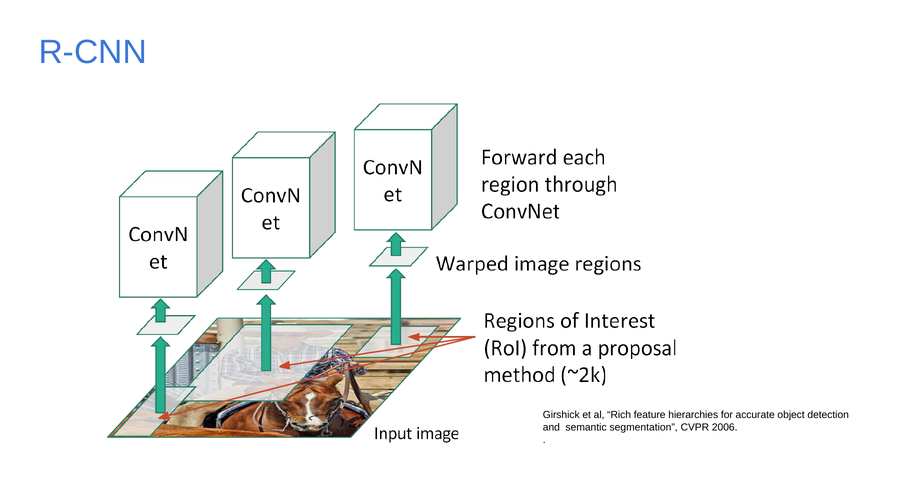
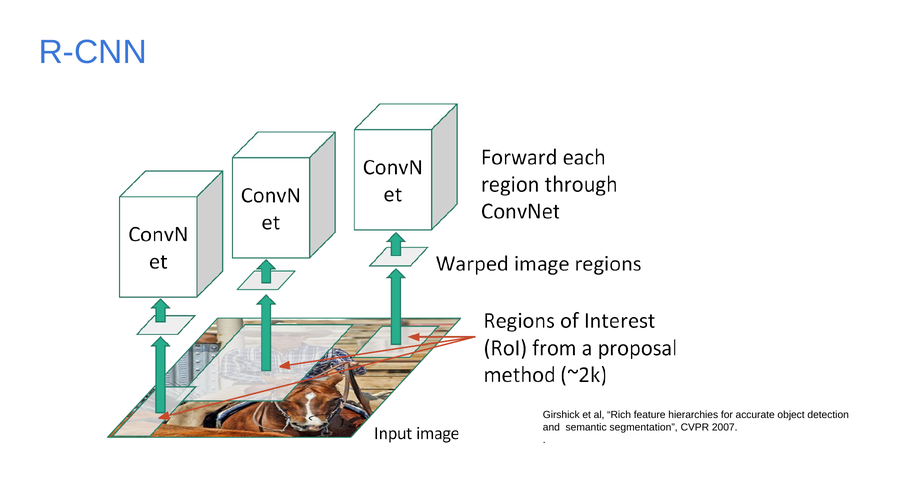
2006: 2006 -> 2007 (725, 428)
